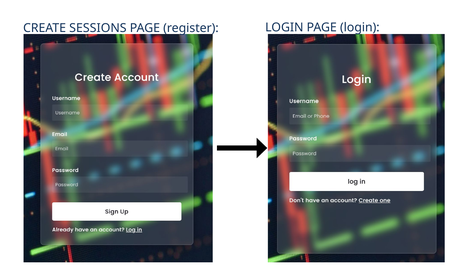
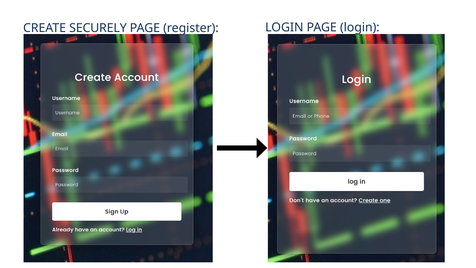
SESSIONS: SESSIONS -> SECURELY (98, 28)
